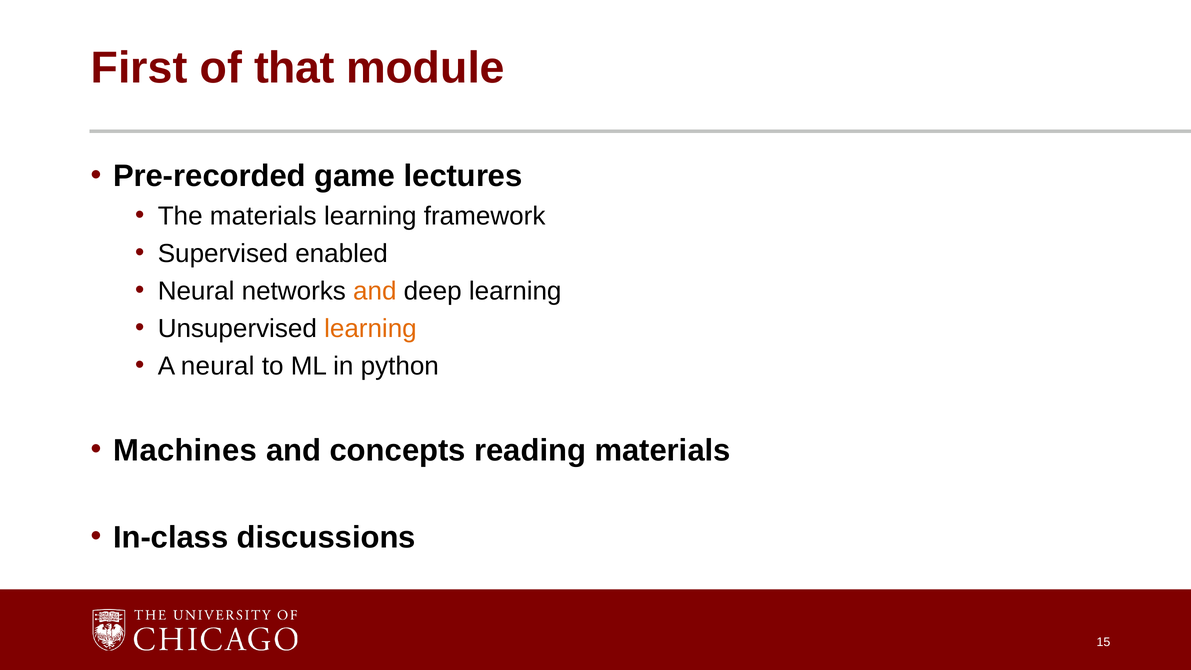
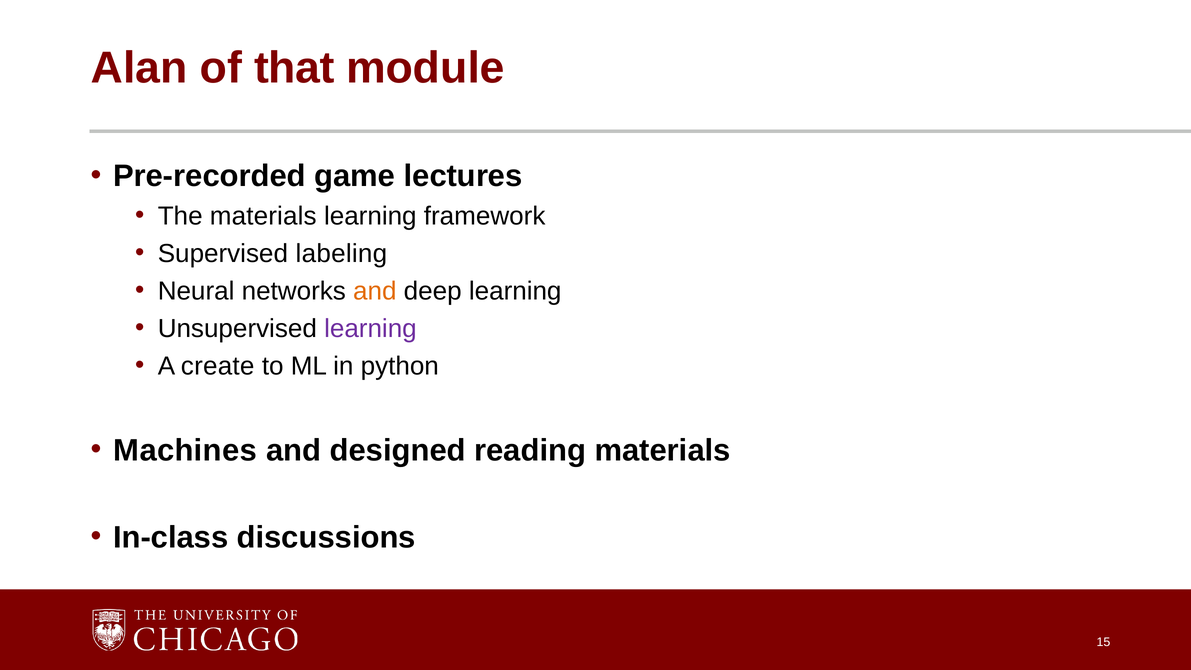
First: First -> Alan (139, 68)
enabled: enabled -> labeling (341, 254)
learning colour: orange -> purple (370, 328)
A neural: neural -> create (218, 366)
concepts: concepts -> designed (398, 450)
